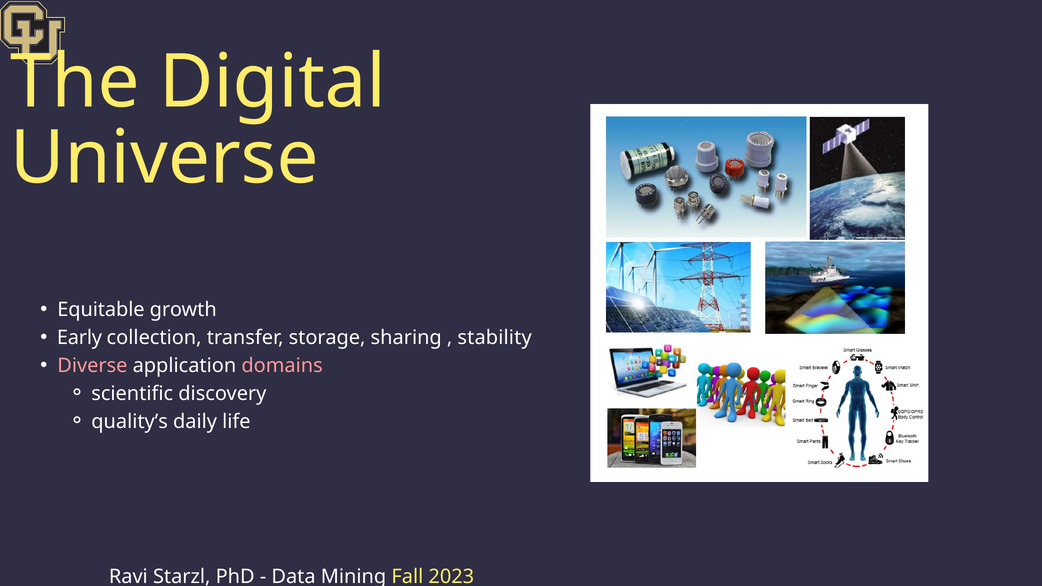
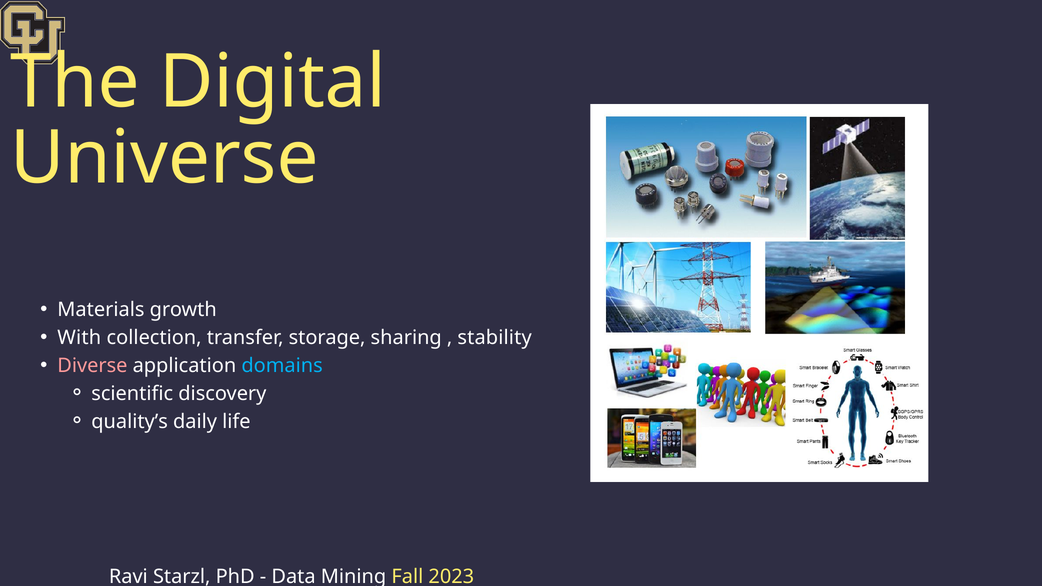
Equitable: Equitable -> Materials (101, 310)
Early: Early -> With (79, 338)
domains colour: pink -> light blue (282, 366)
